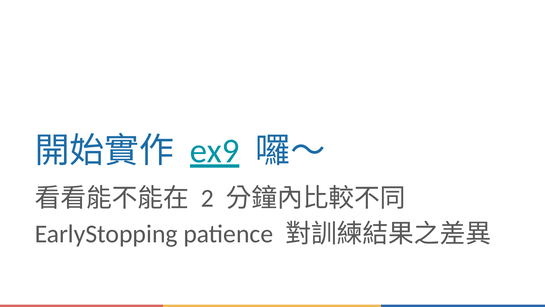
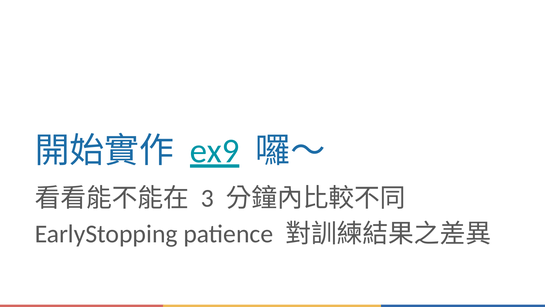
2: 2 -> 3 (207, 198)
